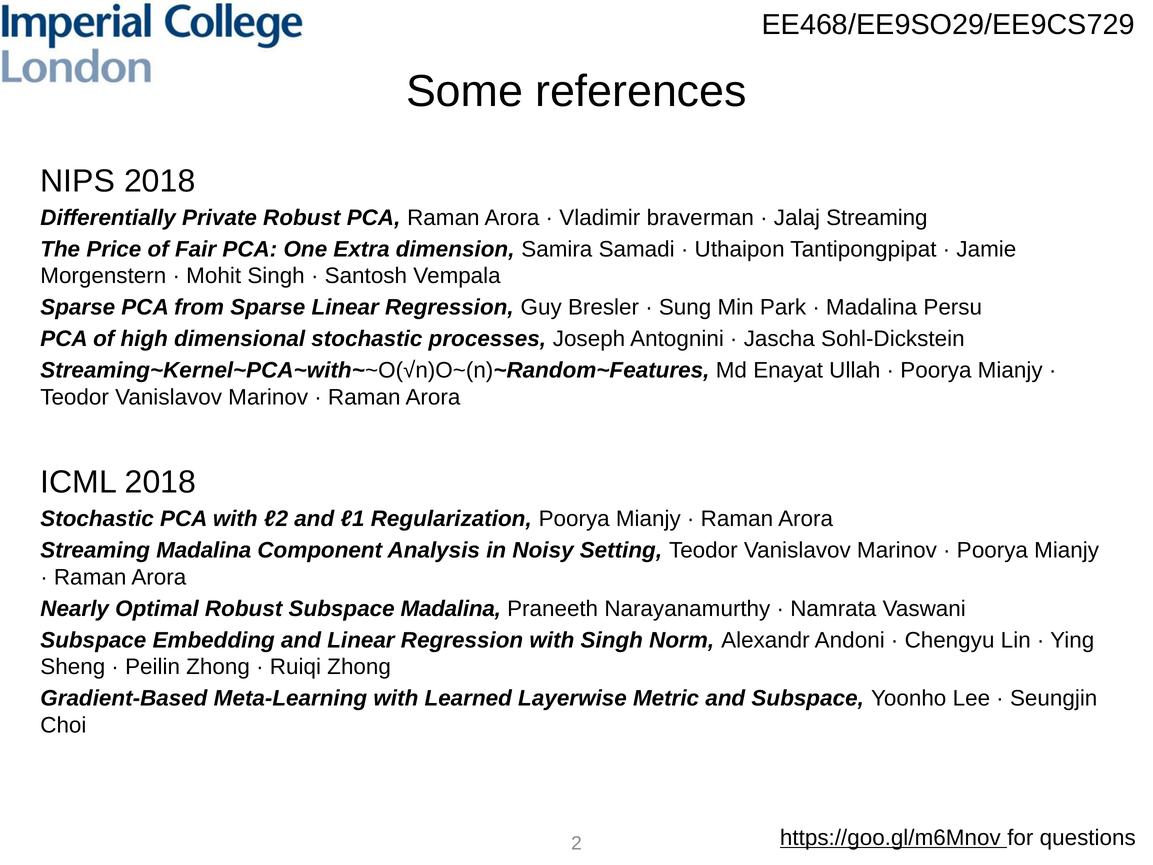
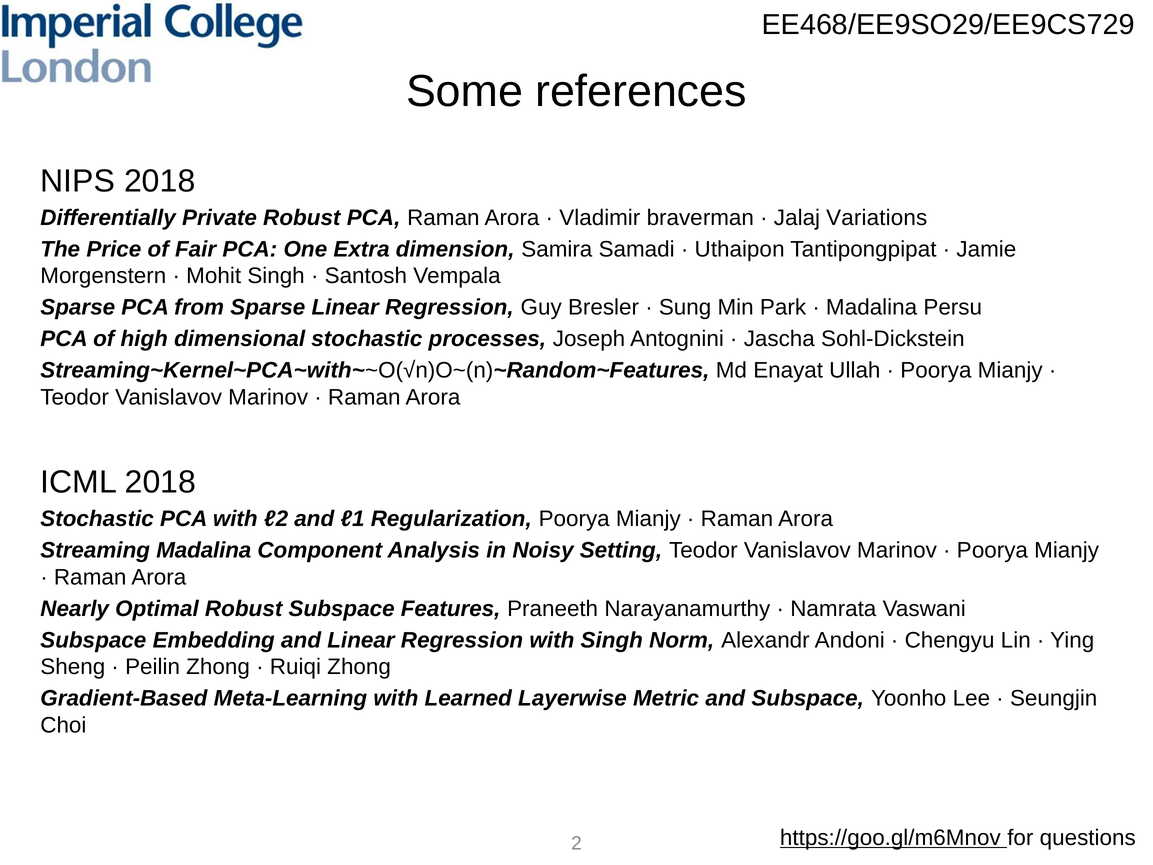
Jalaj Streaming: Streaming -> Variations (877, 218)
Subspace Madalina: Madalina -> Features (451, 608)
